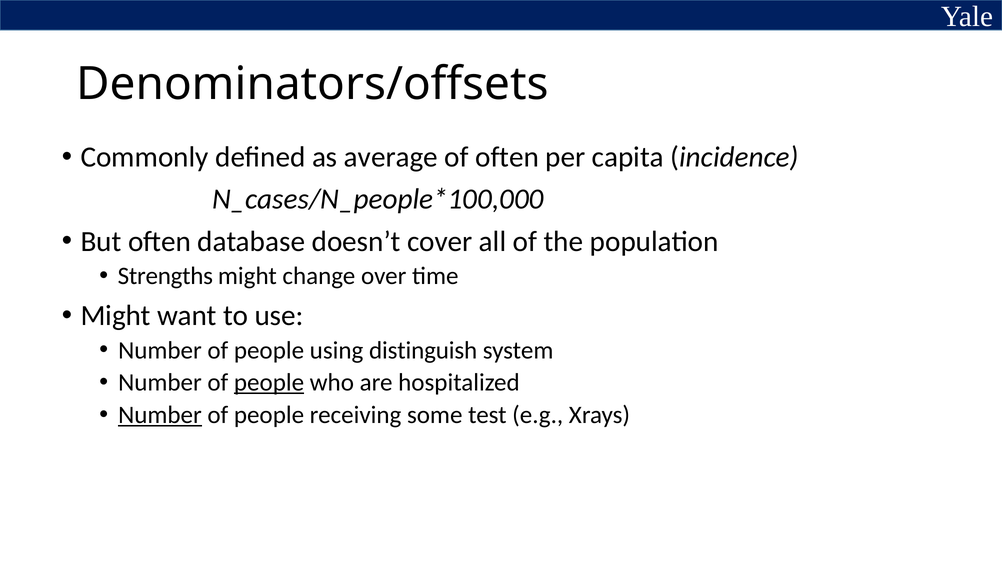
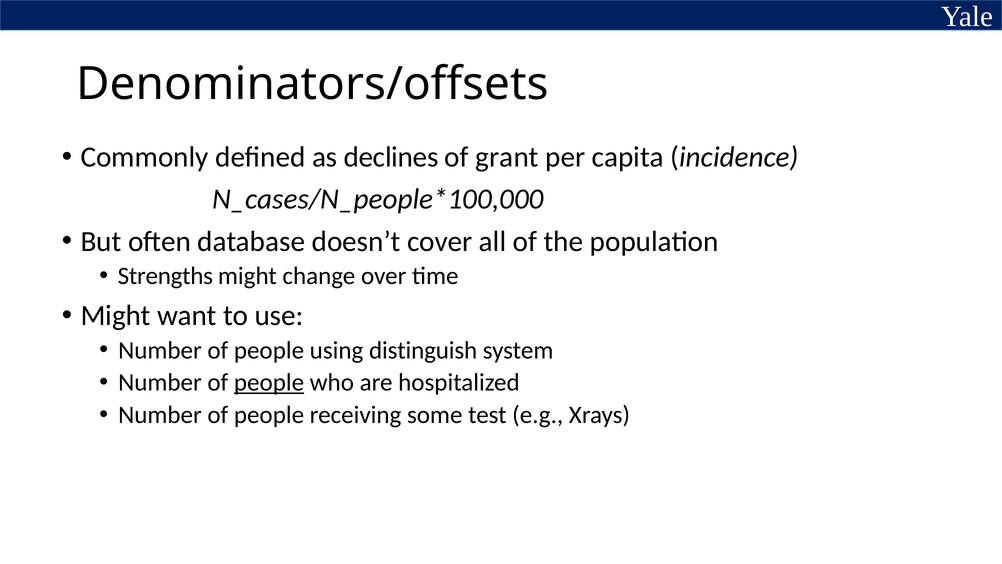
average: average -> declines (391, 157)
of often: often -> grant (507, 157)
Number underline: present -> none (160, 414)
